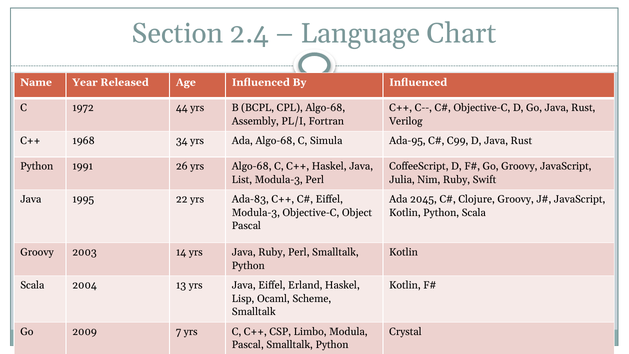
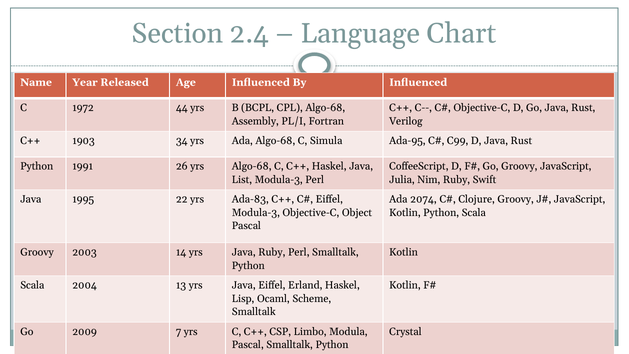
1968: 1968 -> 1903 (84, 141)
2045: 2045 -> 2074 (423, 199)
